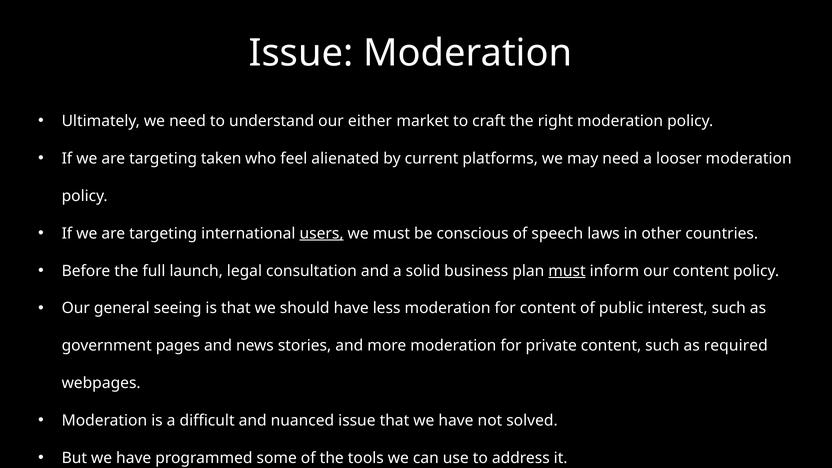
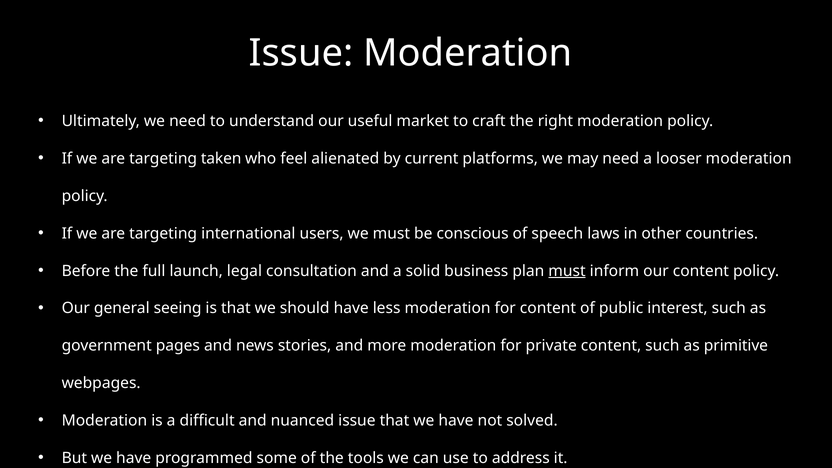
either: either -> useful (370, 121)
users underline: present -> none (322, 233)
required: required -> primitive (736, 346)
